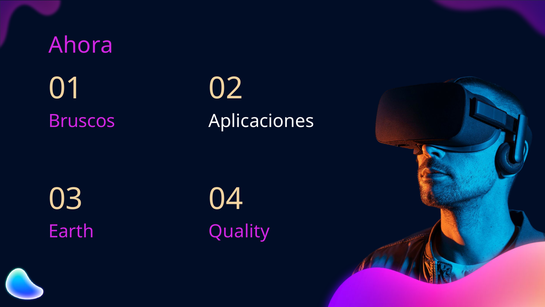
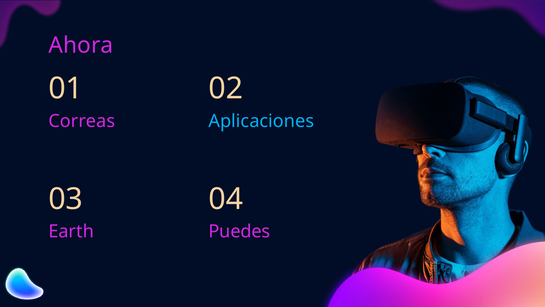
Bruscos: Bruscos -> Correas (82, 121)
Aplicaciones colour: white -> light blue (261, 121)
Quality: Quality -> Puedes (239, 231)
